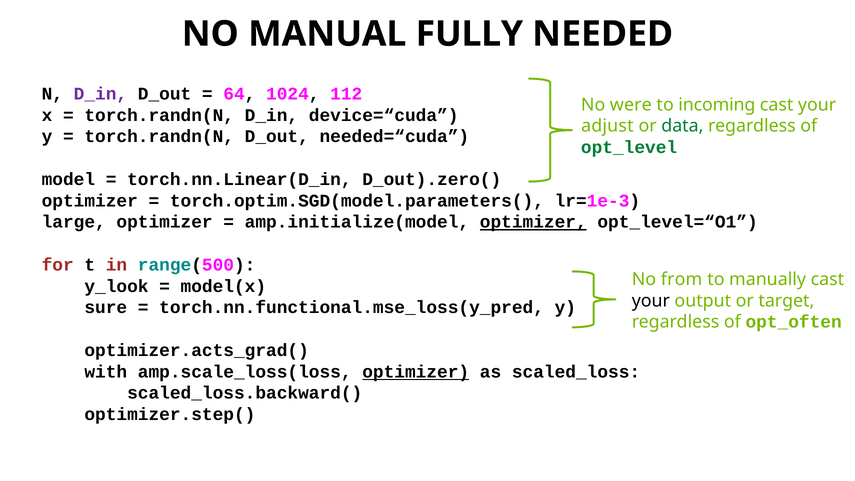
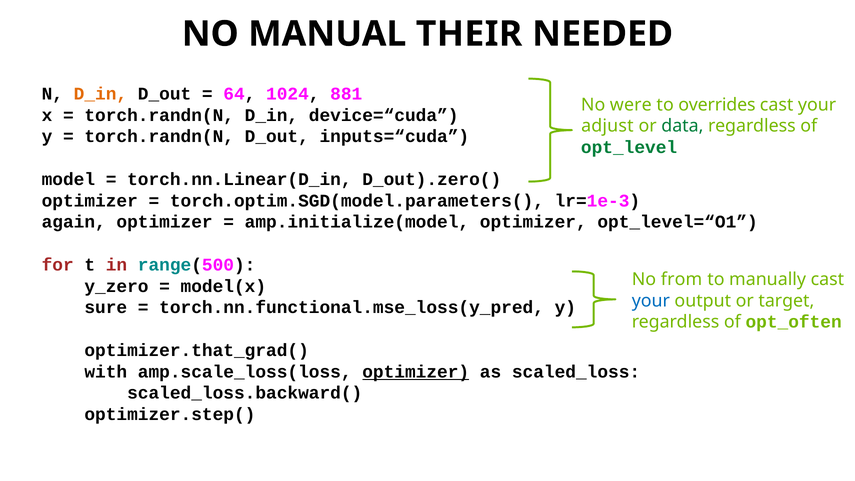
FULLY: FULLY -> THEIR (469, 34)
D_in colour: purple -> orange (100, 94)
112: 112 -> 881 (346, 94)
incoming: incoming -> overrides (717, 105)
needed=“cuda: needed=“cuda -> inputs=“cuda (394, 137)
large: large -> again (74, 222)
optimizer underline: present -> none (533, 222)
y_look: y_look -> y_zero (116, 286)
your colour: black -> blue (651, 301)
optimizer.acts_grad(: optimizer.acts_grad( -> optimizer.that_grad( (197, 350)
